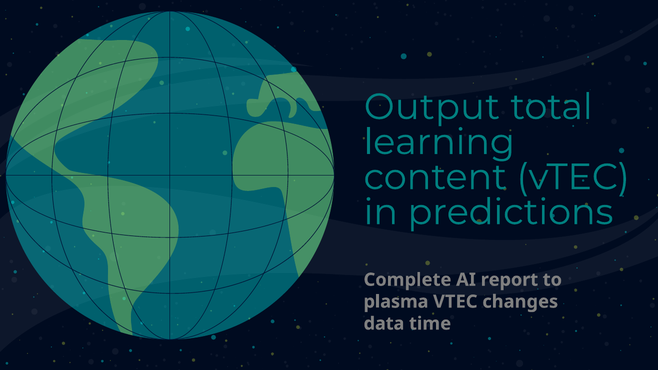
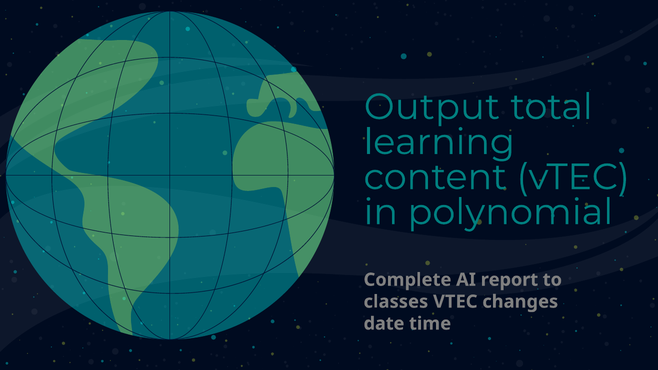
predictions: predictions -> polynomial (510, 212)
plasma: plasma -> classes (396, 302)
data: data -> date (384, 324)
